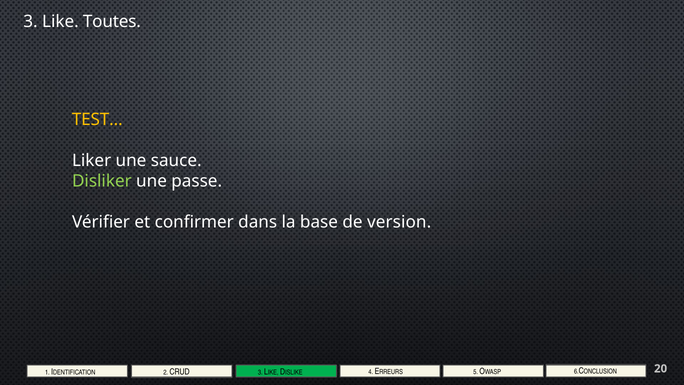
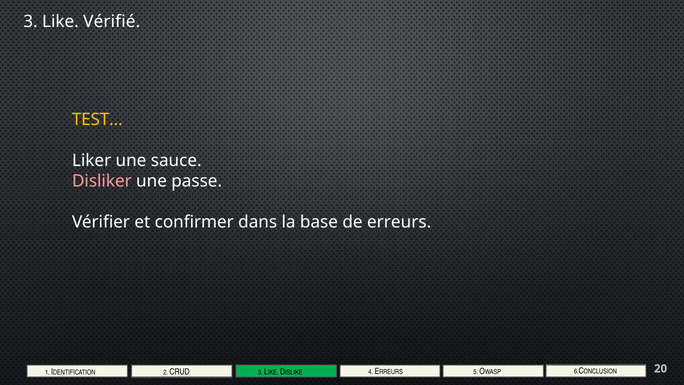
Toutes: Toutes -> Vérifié (112, 21)
Disliker colour: light green -> pink (102, 181)
de version: version -> erreurs (399, 222)
